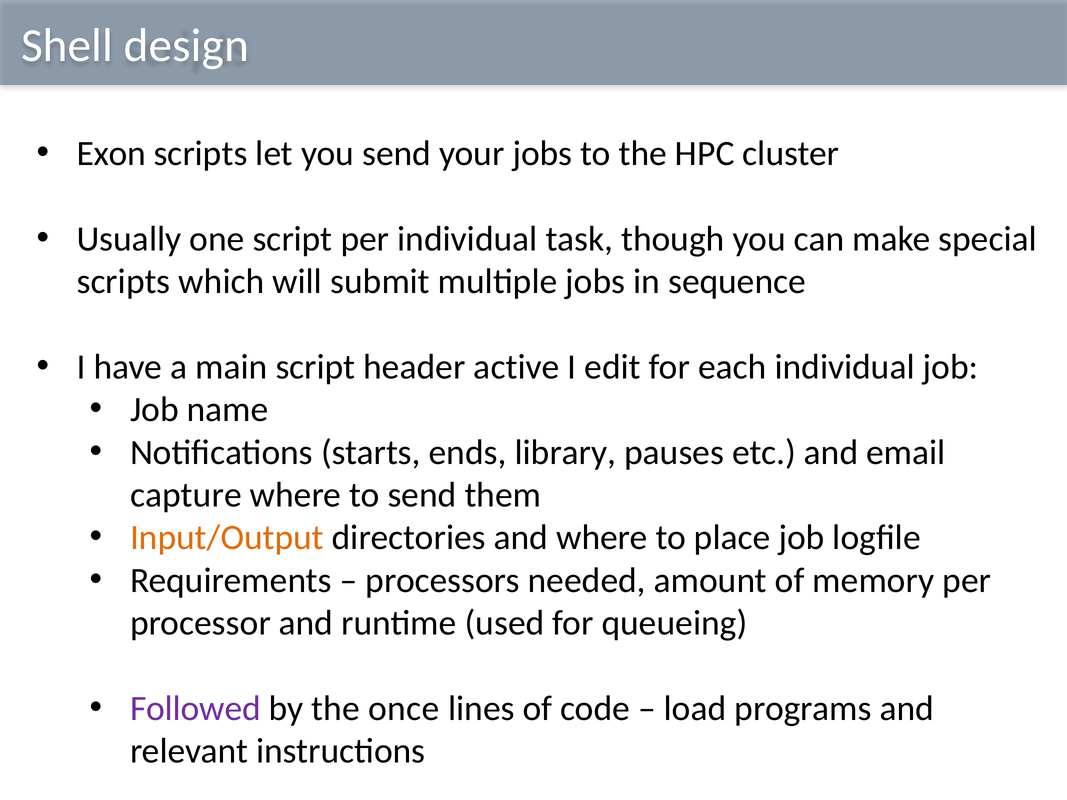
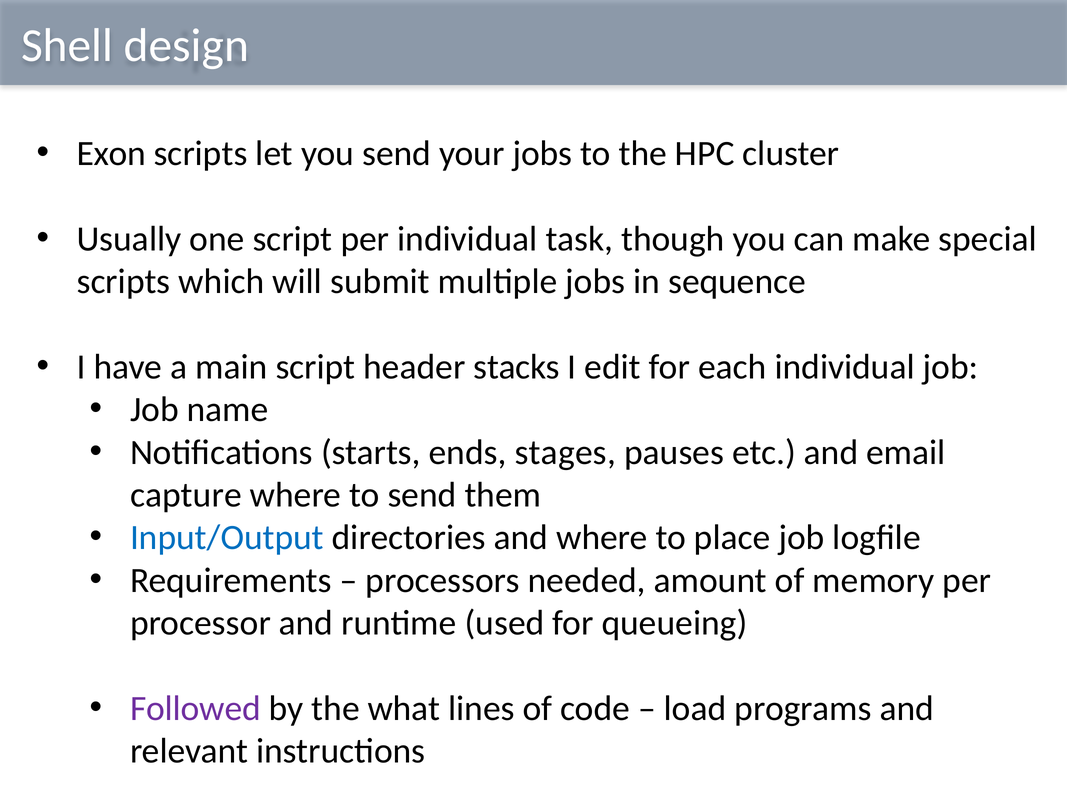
active: active -> stacks (517, 367)
library: library -> stages (565, 452)
Input/Output colour: orange -> blue (227, 538)
once: once -> what (404, 709)
